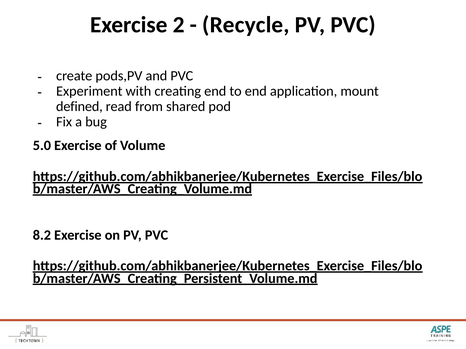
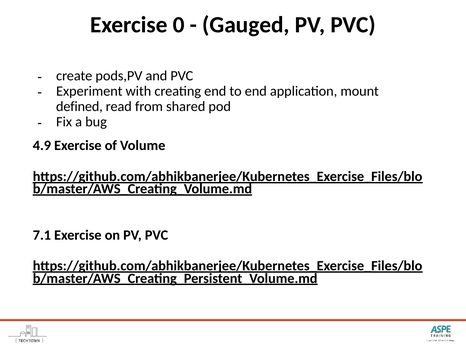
2: 2 -> 0 (179, 25)
Recycle: Recycle -> Gauged (246, 25)
5.0: 5.0 -> 4.9 (42, 146)
8.2: 8.2 -> 7.1 (42, 235)
